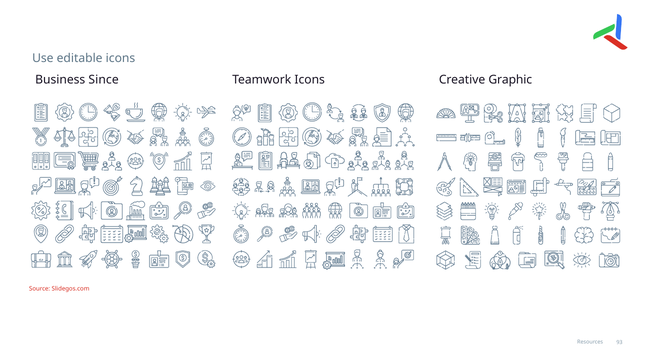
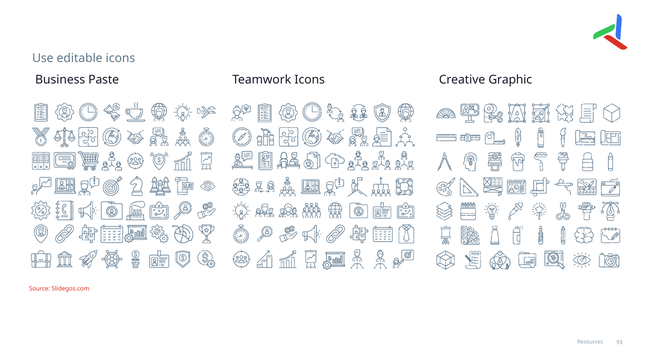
Since: Since -> Paste (104, 80)
